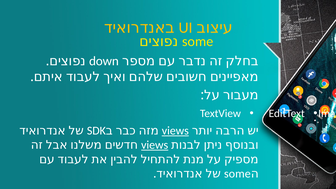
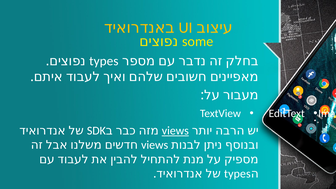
down: down -> types (104, 61)
views underline: present -> none (155, 145)
some: some -> types (237, 174)
